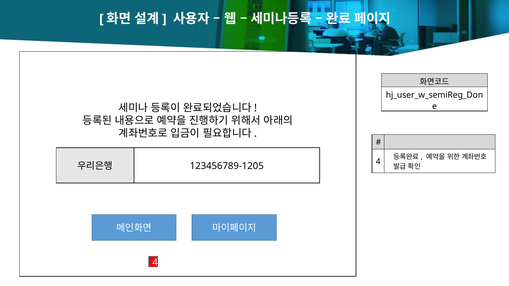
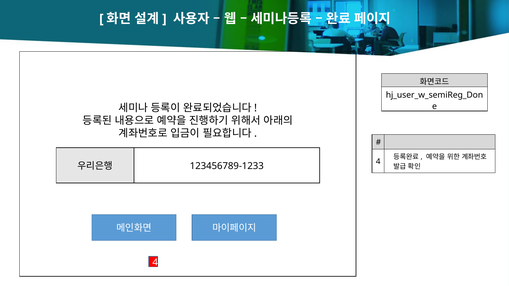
123456789-1205: 123456789-1205 -> 123456789-1233 (227, 166)
